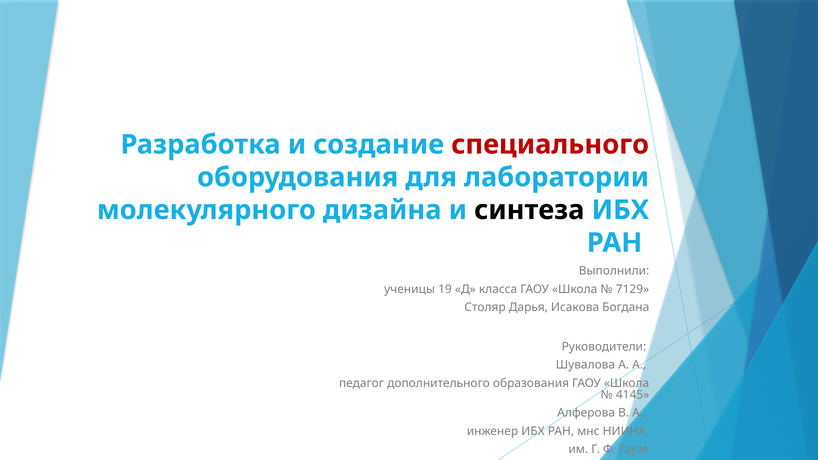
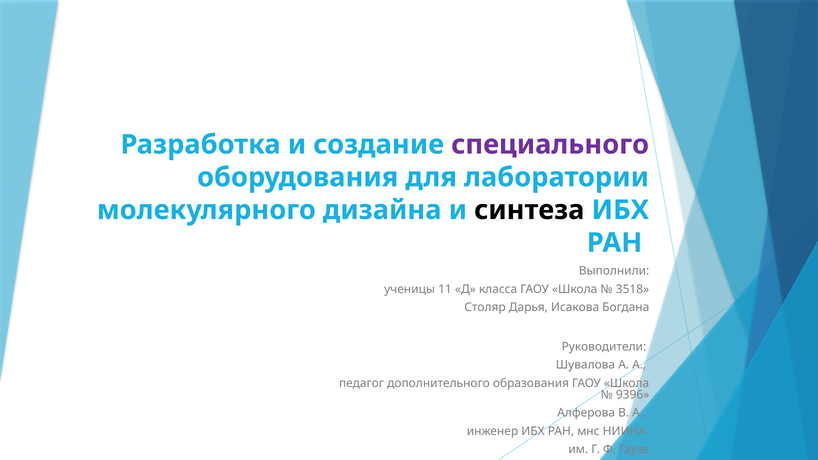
специального colour: red -> purple (550, 145)
19: 19 -> 11 (445, 289)
7129: 7129 -> 3518 (632, 289)
4145: 4145 -> 9396 (633, 395)
